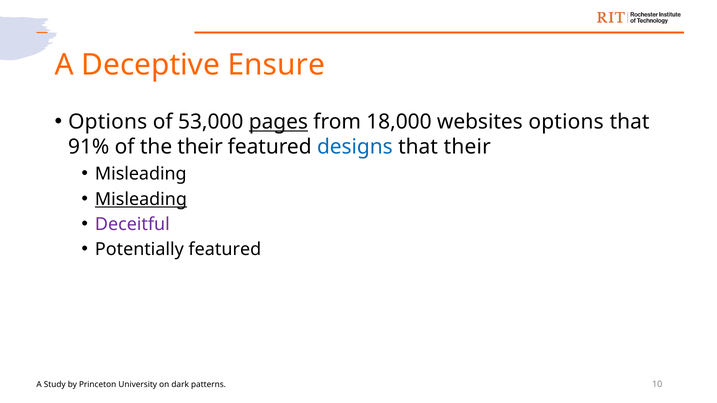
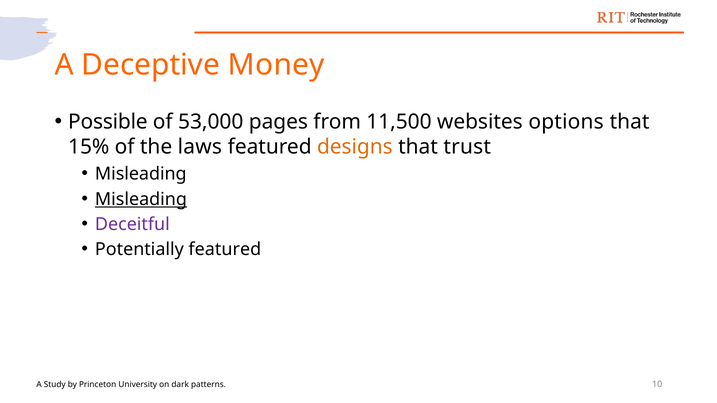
Ensure: Ensure -> Money (276, 65)
Options: Options -> Possible (108, 122)
pages underline: present -> none (278, 122)
18,000: 18,000 -> 11,500 (399, 122)
91%: 91% -> 15% (89, 147)
the their: their -> laws (200, 147)
designs colour: blue -> orange (355, 147)
that their: their -> trust (467, 147)
